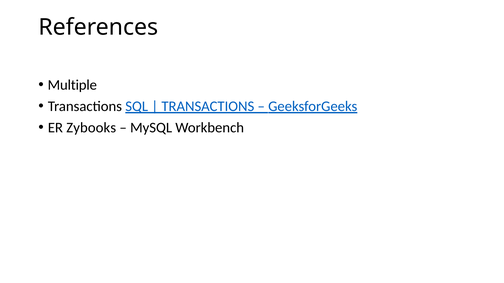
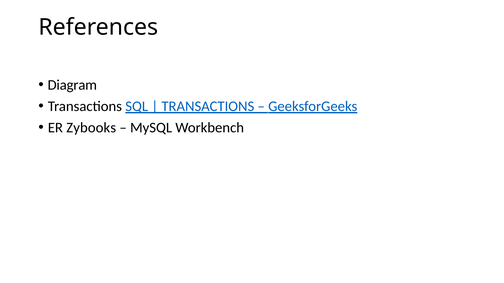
Multiple: Multiple -> Diagram (72, 85)
